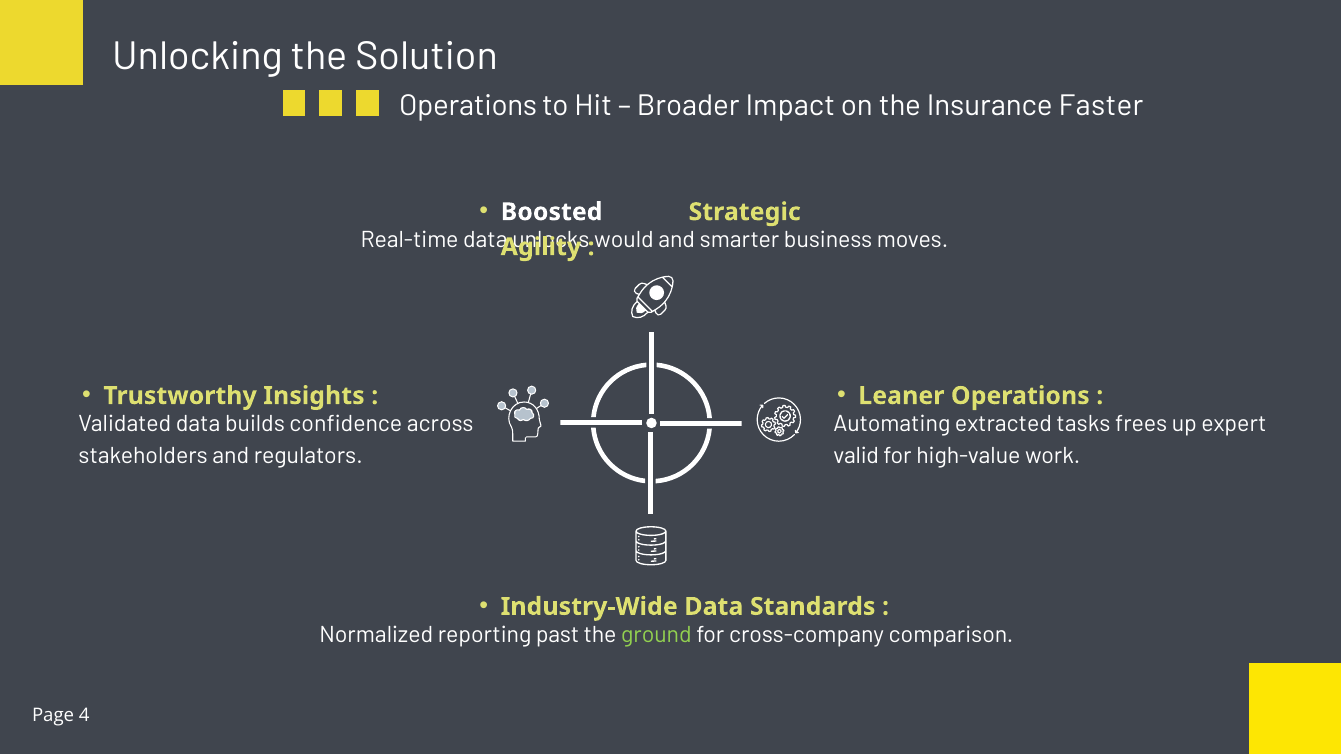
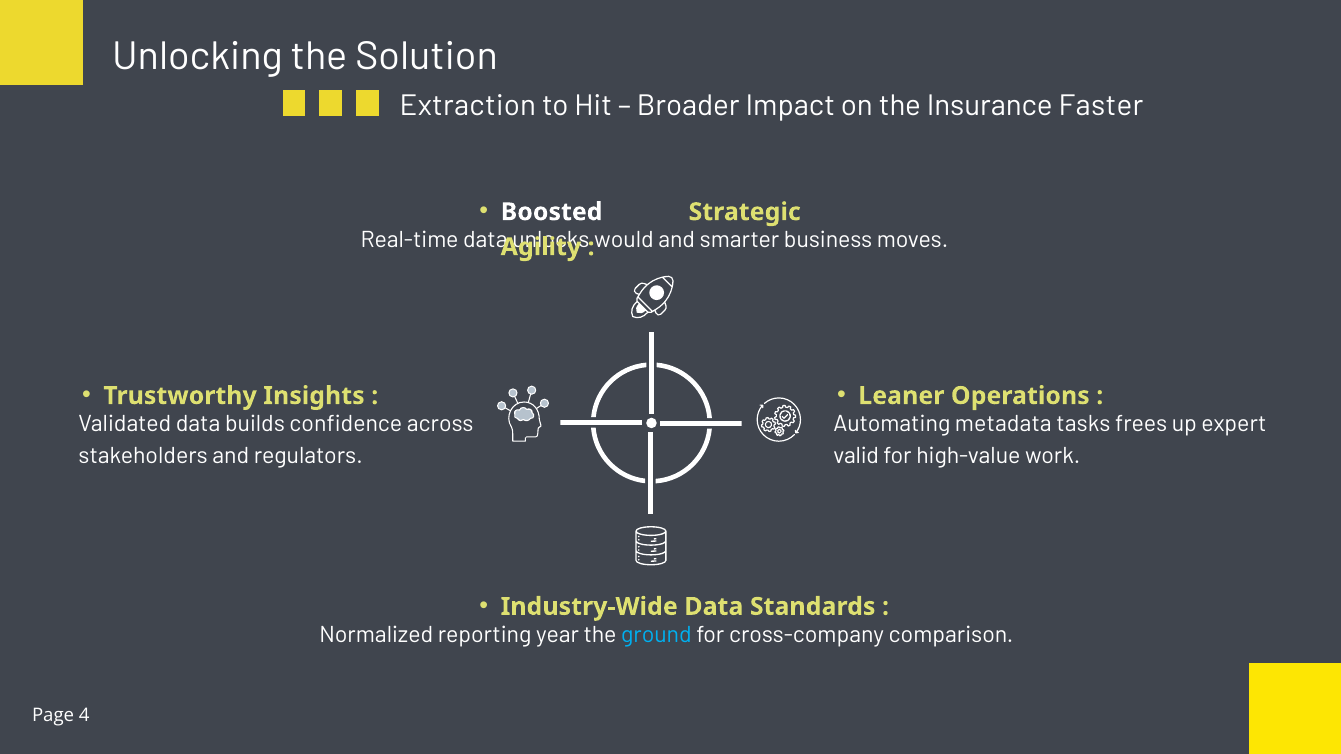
Operations: Operations -> Extraction (468, 106)
extracted: extracted -> metadata (1003, 424)
past: past -> year (558, 635)
ground colour: light green -> light blue (656, 635)
